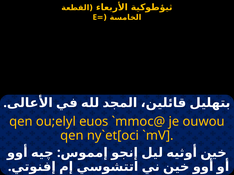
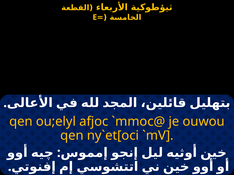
euos: euos -> afjoc (94, 122)
